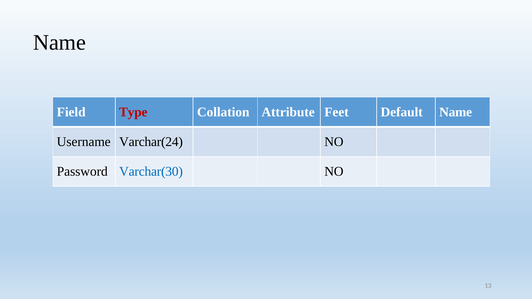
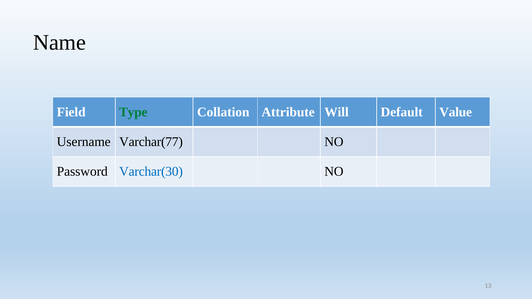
Type colour: red -> green (133, 112)
Feet: Feet -> Will (337, 112)
Default Name: Name -> Value (456, 112)
Varchar(24: Varchar(24 -> Varchar(77 (151, 142)
